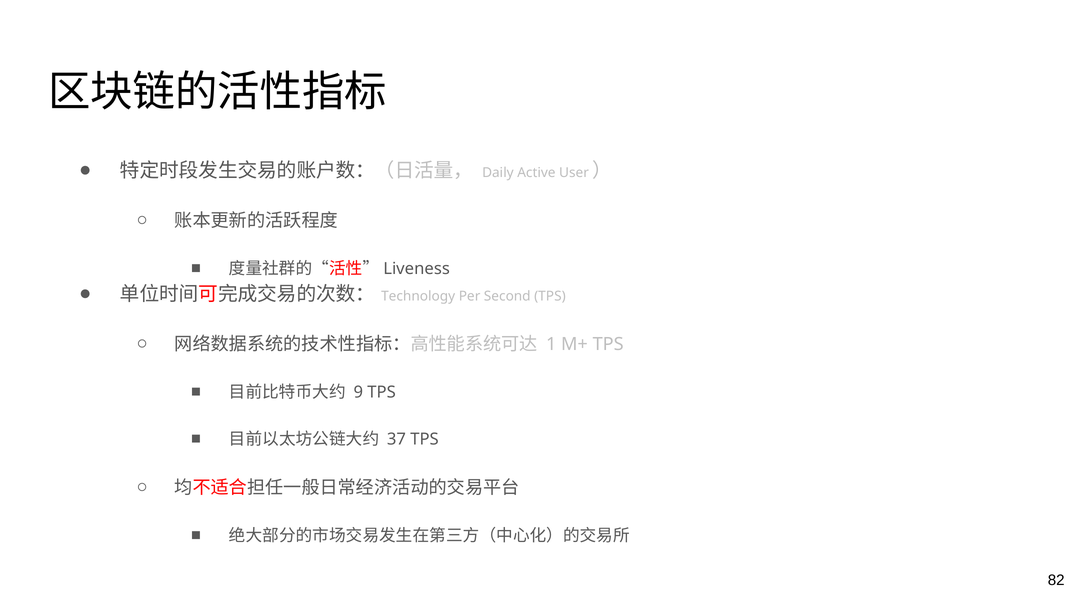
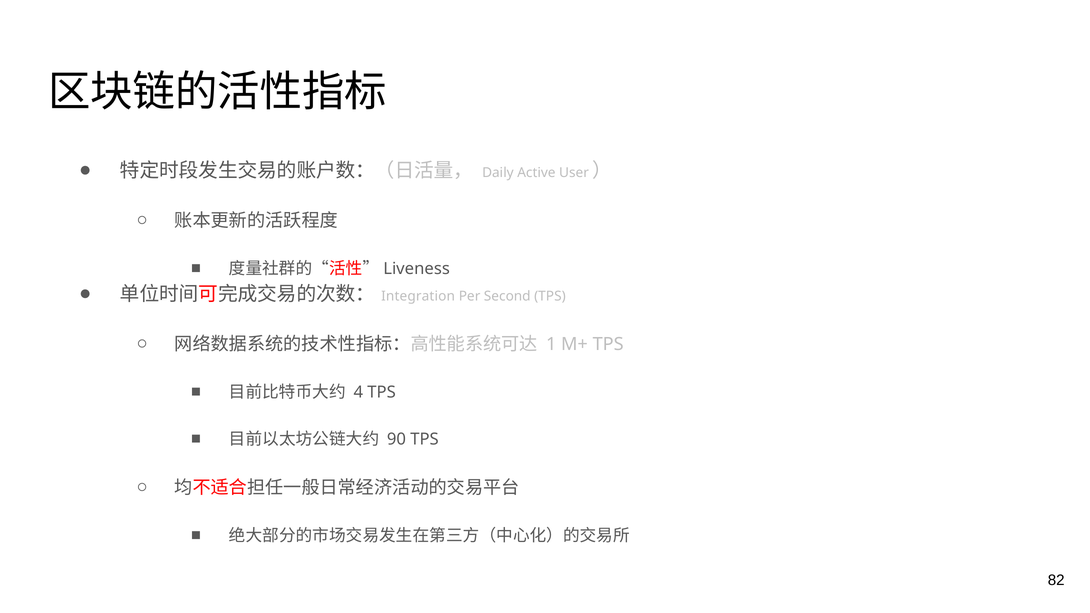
Technology: Technology -> Integration (418, 296)
9: 9 -> 4 (358, 392)
37: 37 -> 90 (396, 439)
